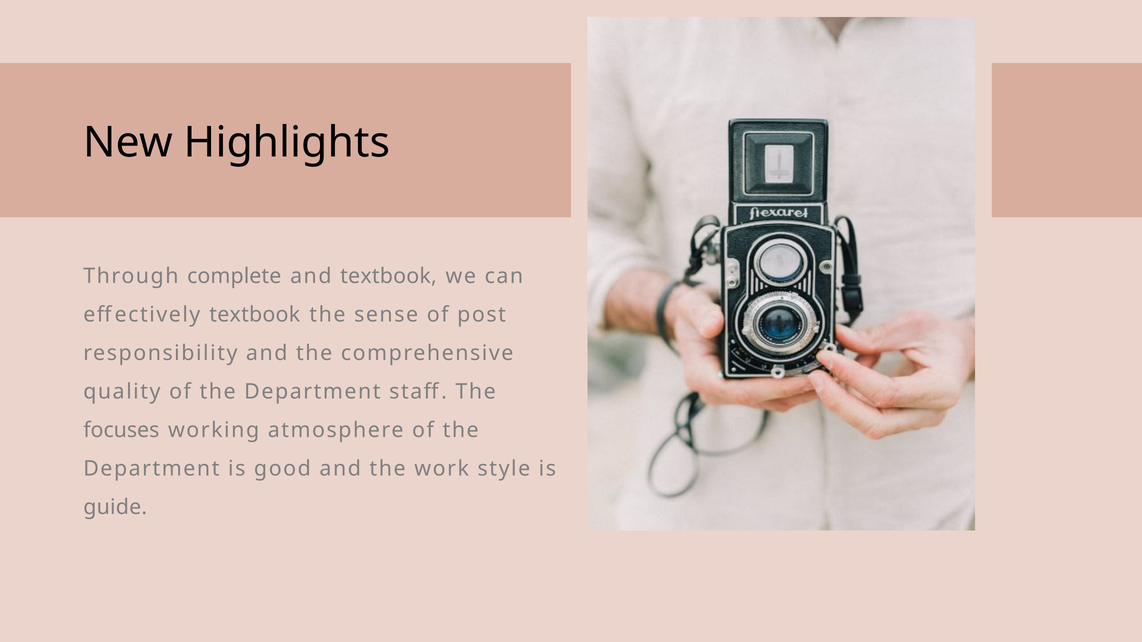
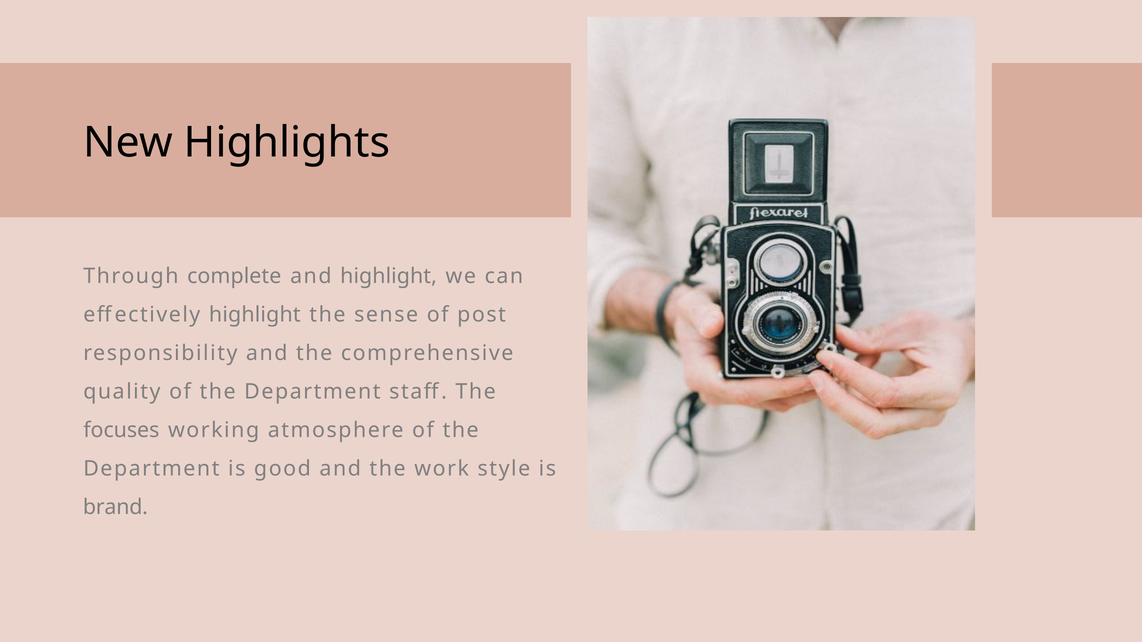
and textbook: textbook -> highlight (389, 276)
effectively textbook: textbook -> highlight (255, 315)
guide: guide -> brand (115, 508)
